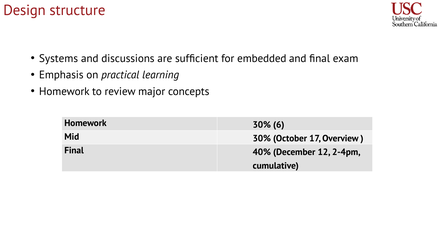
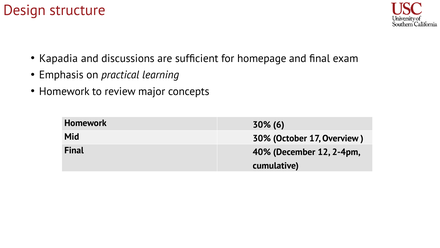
Systems: Systems -> Kapadia (59, 58)
embedded: embedded -> homepage (262, 58)
